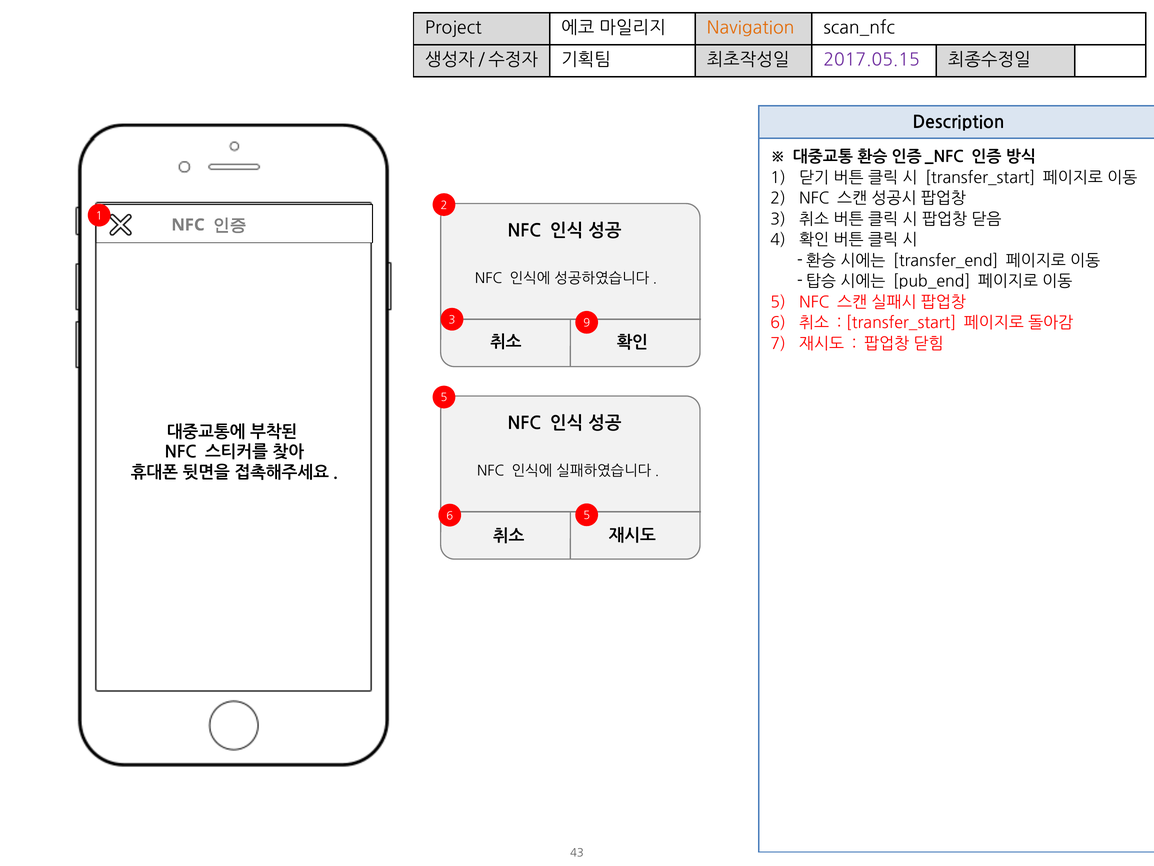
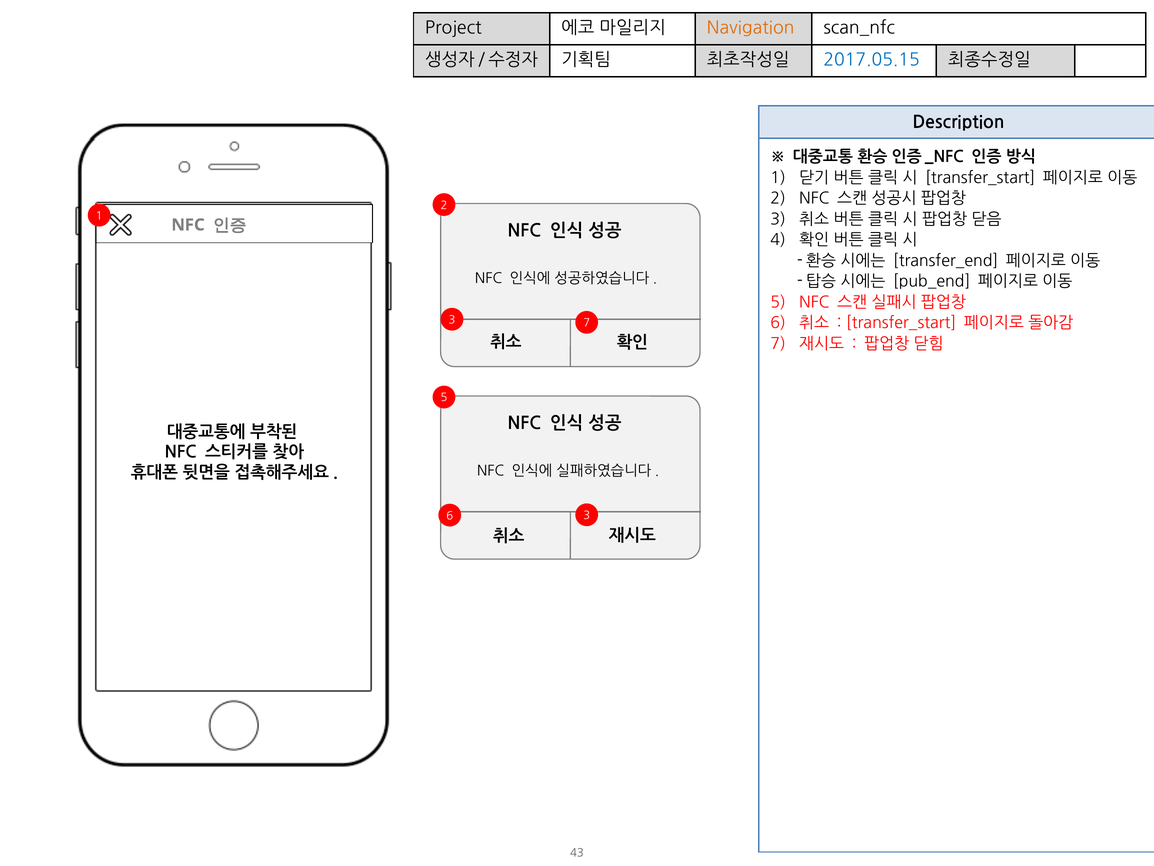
2017.05.15 colour: purple -> blue (872, 60)
3 9: 9 -> 7 (587, 323)
6 5: 5 -> 3 (587, 515)
